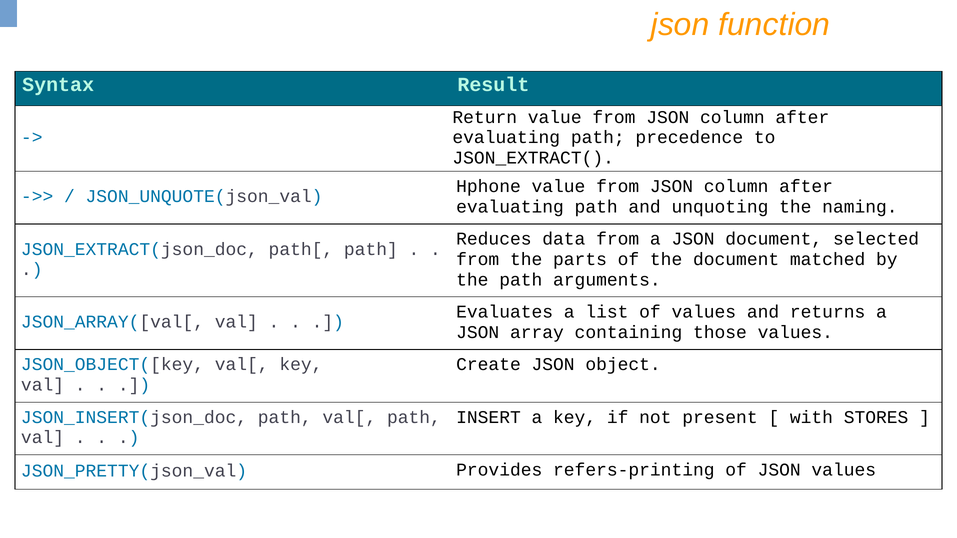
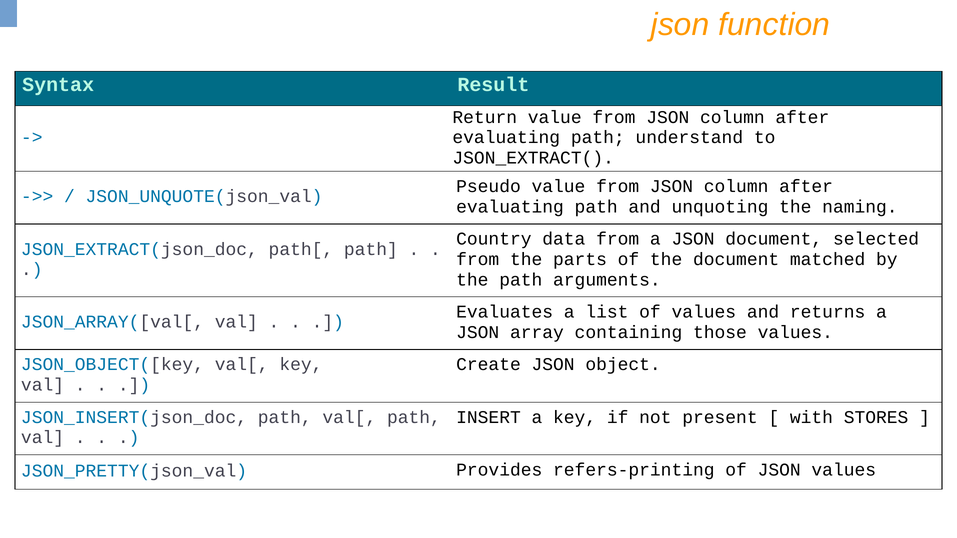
precedence: precedence -> understand (689, 138)
Hphone: Hphone -> Pseudo (488, 186)
Reduces: Reduces -> Country (494, 239)
